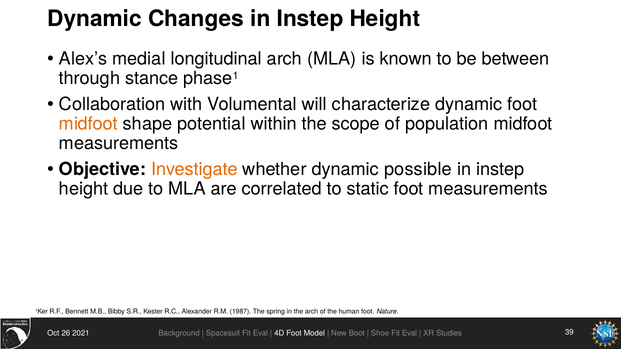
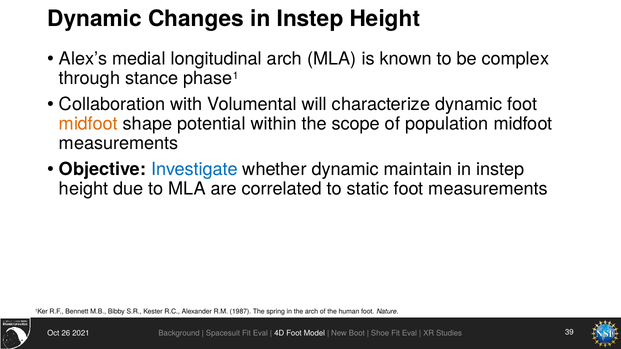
between: between -> complex (515, 59)
Investigate colour: orange -> blue (194, 170)
possible: possible -> maintain (418, 170)
